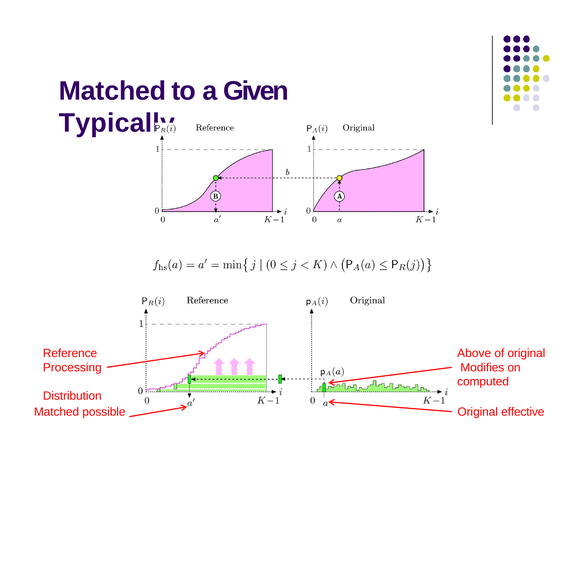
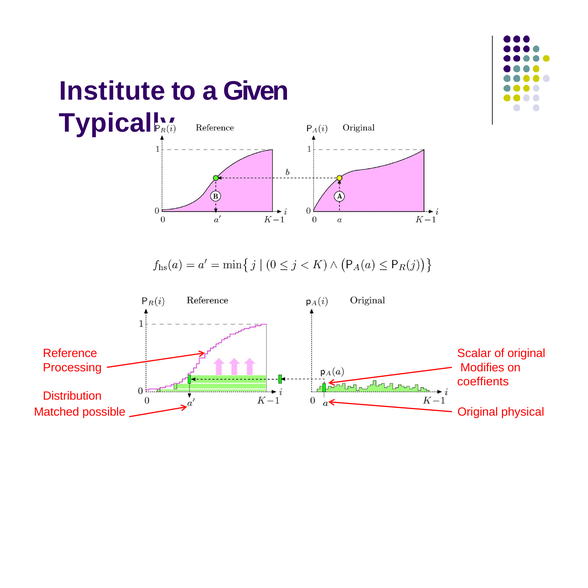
Matched: Matched -> Institute (112, 91)
Above: Above -> Scalar (474, 353)
computed: computed -> coeffients (483, 382)
effective: effective -> physical (523, 412)
